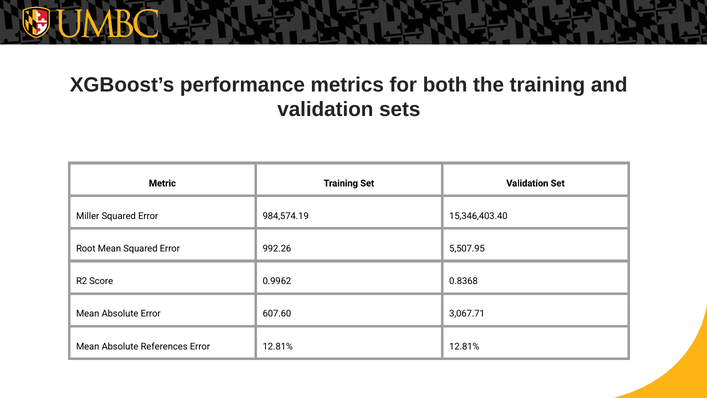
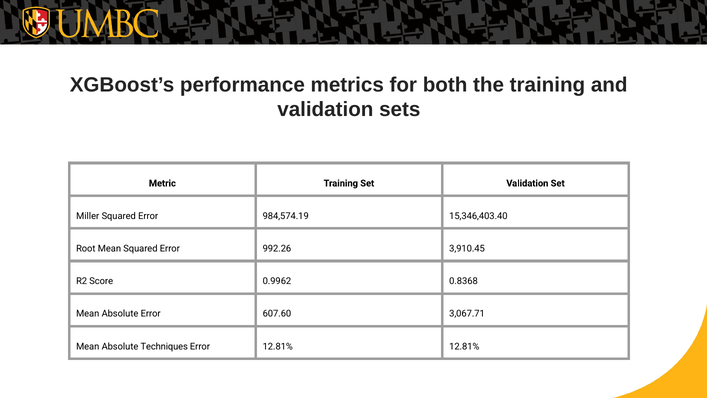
5,507.95: 5,507.95 -> 3,910.45 (467, 248)
References: References -> Techniques (164, 346)
